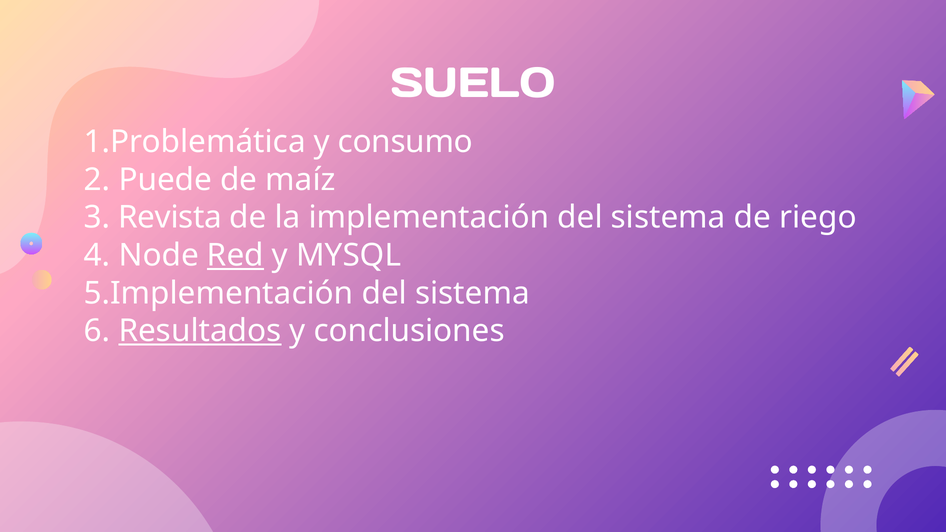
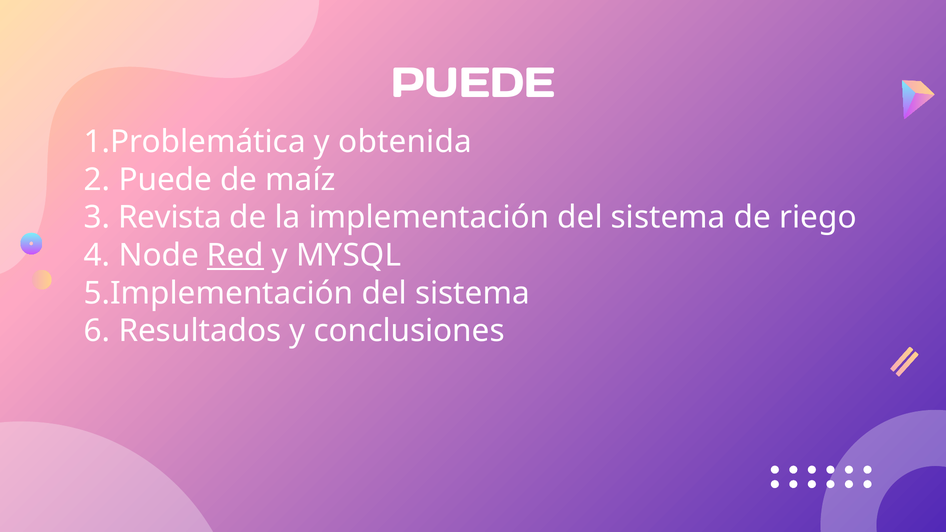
SUELO: SUELO -> PUEDE (473, 83)
consumo: consumo -> obtenida (405, 142)
Resultados underline: present -> none (200, 331)
